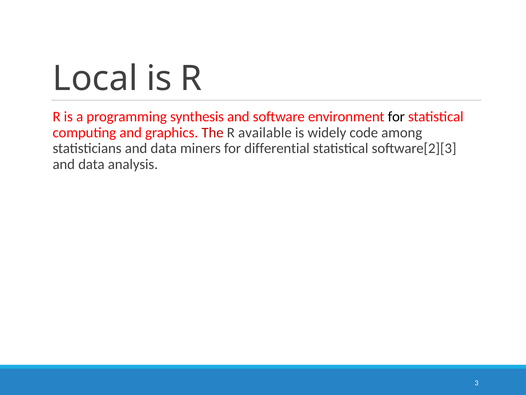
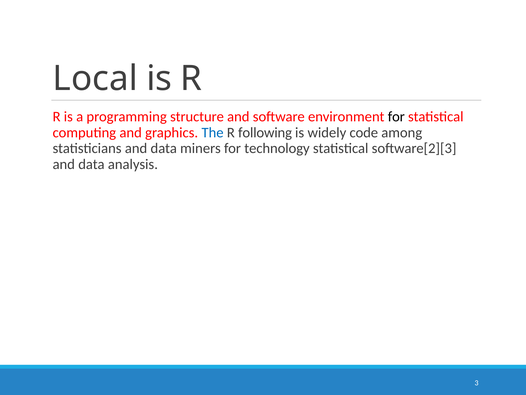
synthesis: synthesis -> structure (197, 117)
The colour: red -> blue (213, 132)
available: available -> following (265, 132)
differential: differential -> technology (277, 148)
